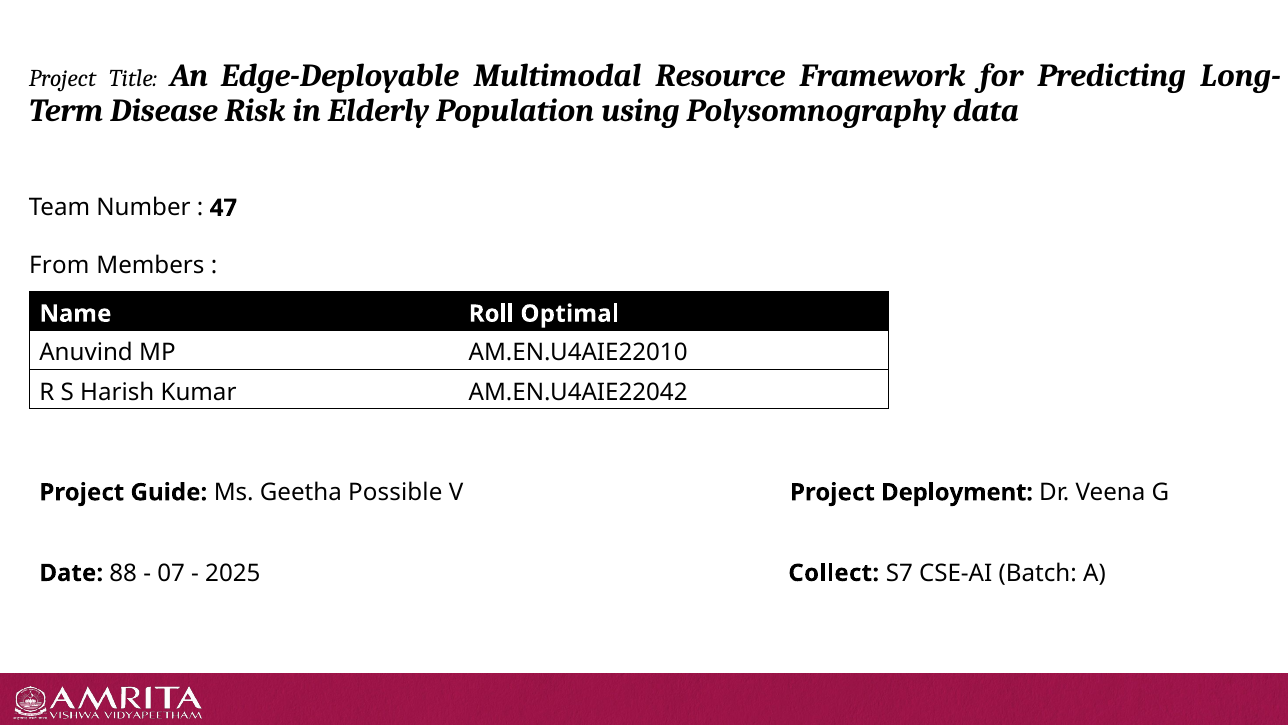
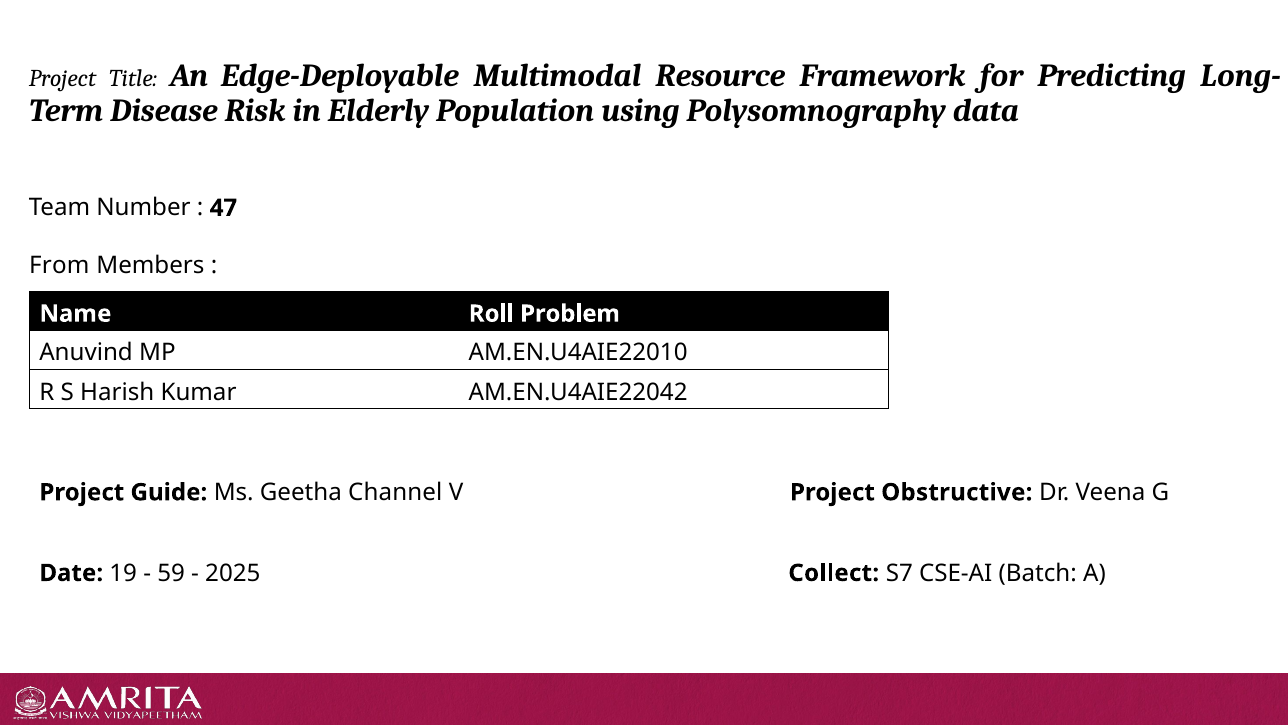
Optimal: Optimal -> Problem (570, 314)
Possible: Possible -> Channel (395, 492)
Deployment: Deployment -> Obstructive (957, 492)
88: 88 -> 19 (123, 573)
07: 07 -> 59 (171, 573)
